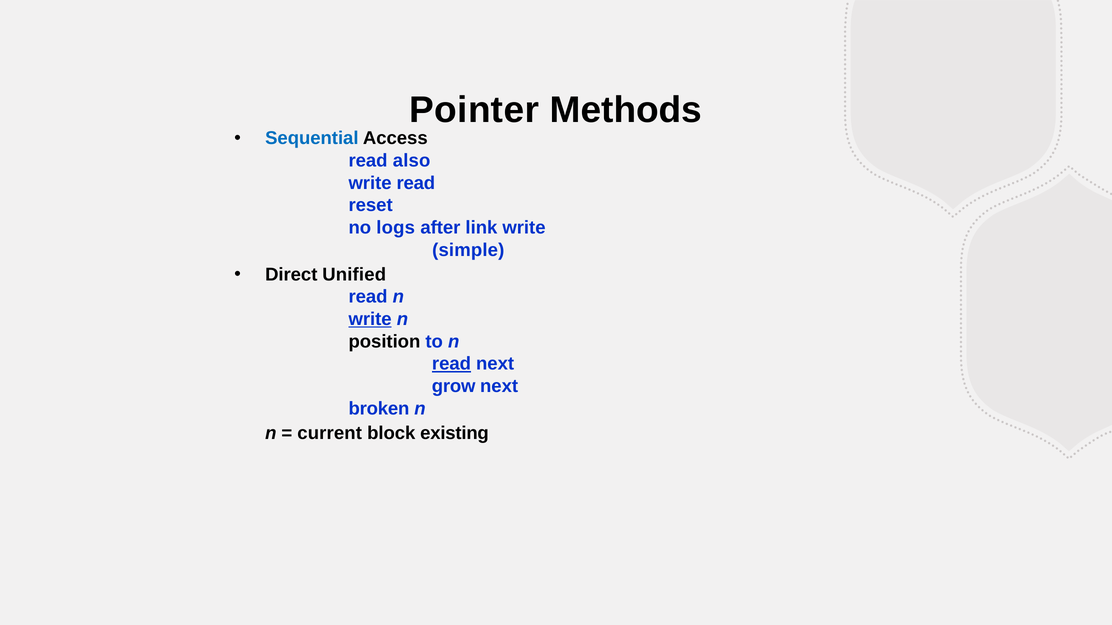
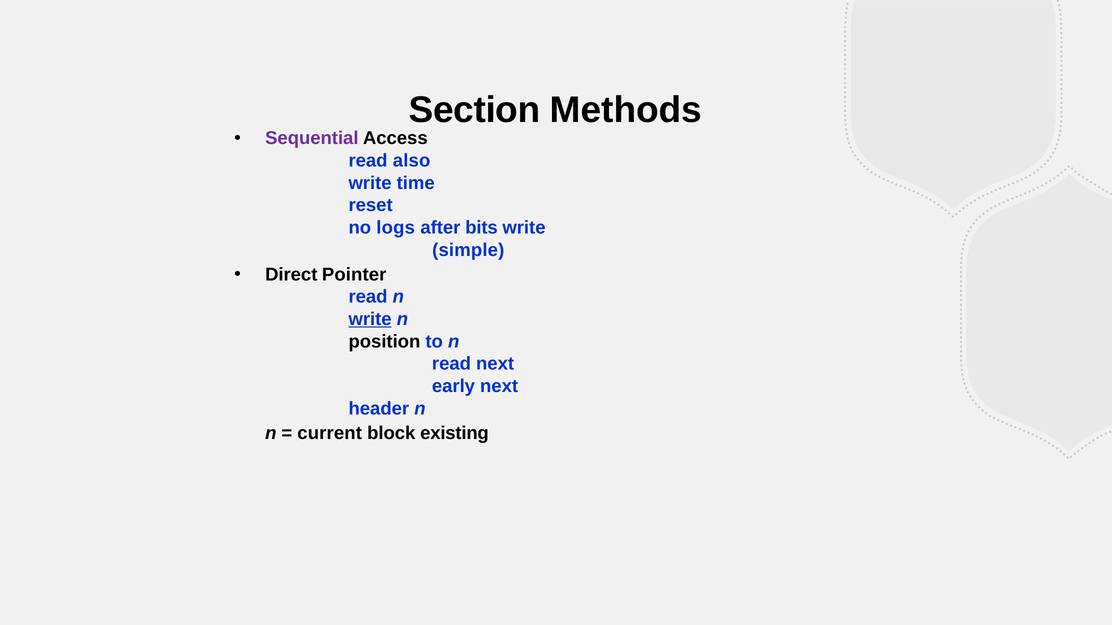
Pointer: Pointer -> Section (475, 110)
Sequential colour: blue -> purple (312, 138)
write read: read -> time (416, 183)
link: link -> bits (482, 228)
Unified: Unified -> Pointer (354, 275)
read underline: present -> none (451, 364)
grow: grow -> early (454, 386)
broken: broken -> header (379, 409)
